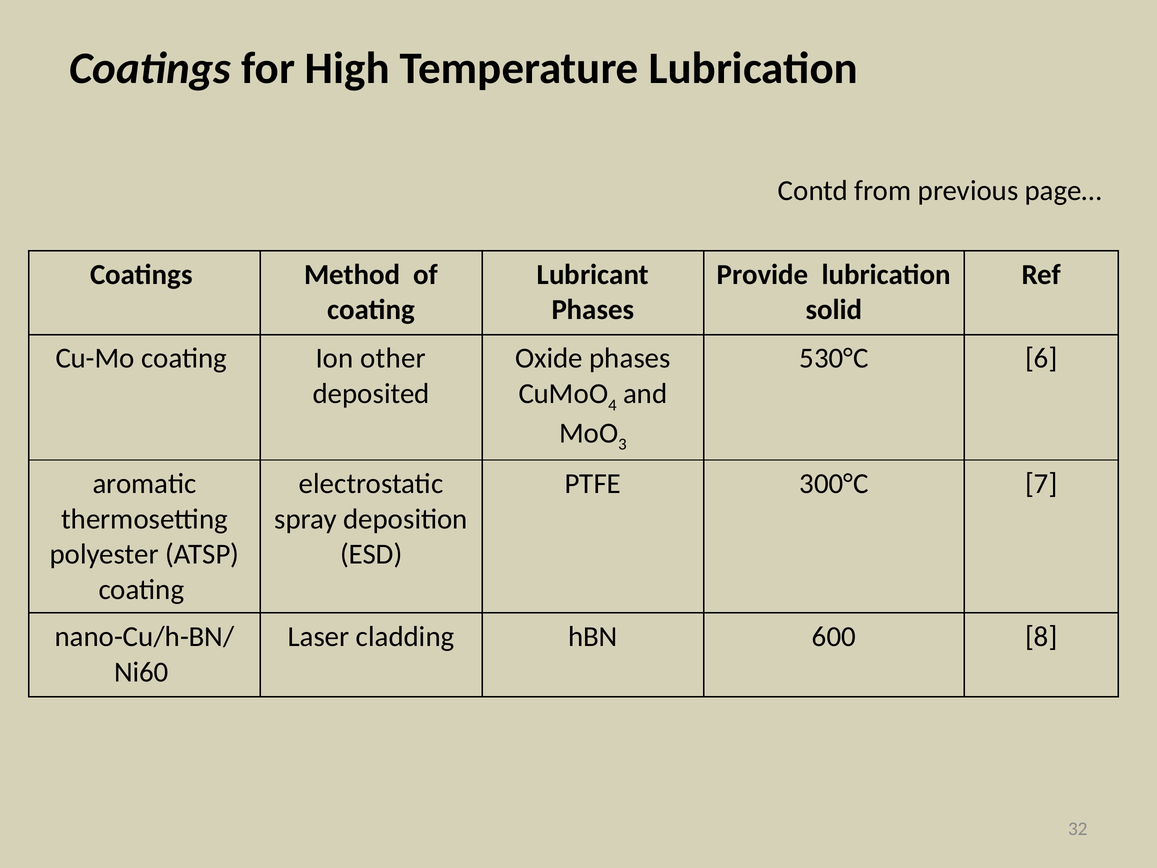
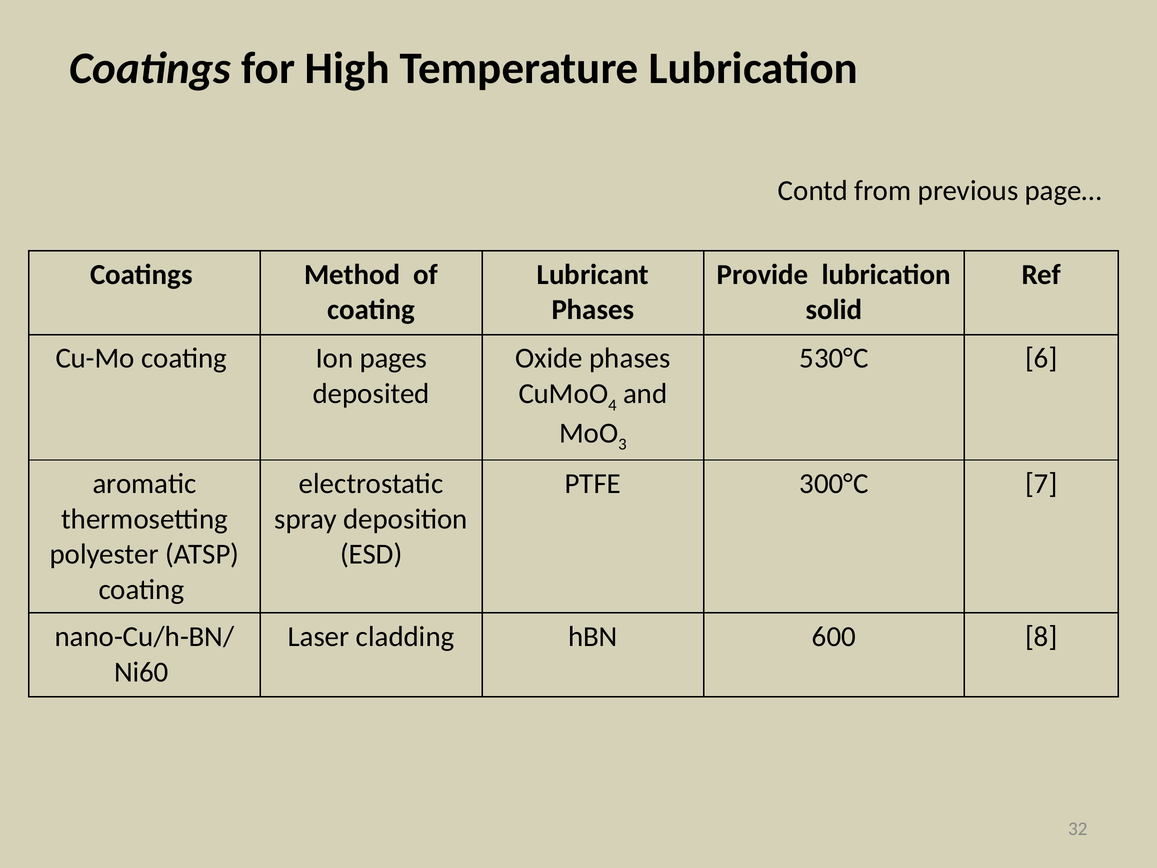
other: other -> pages (393, 358)
